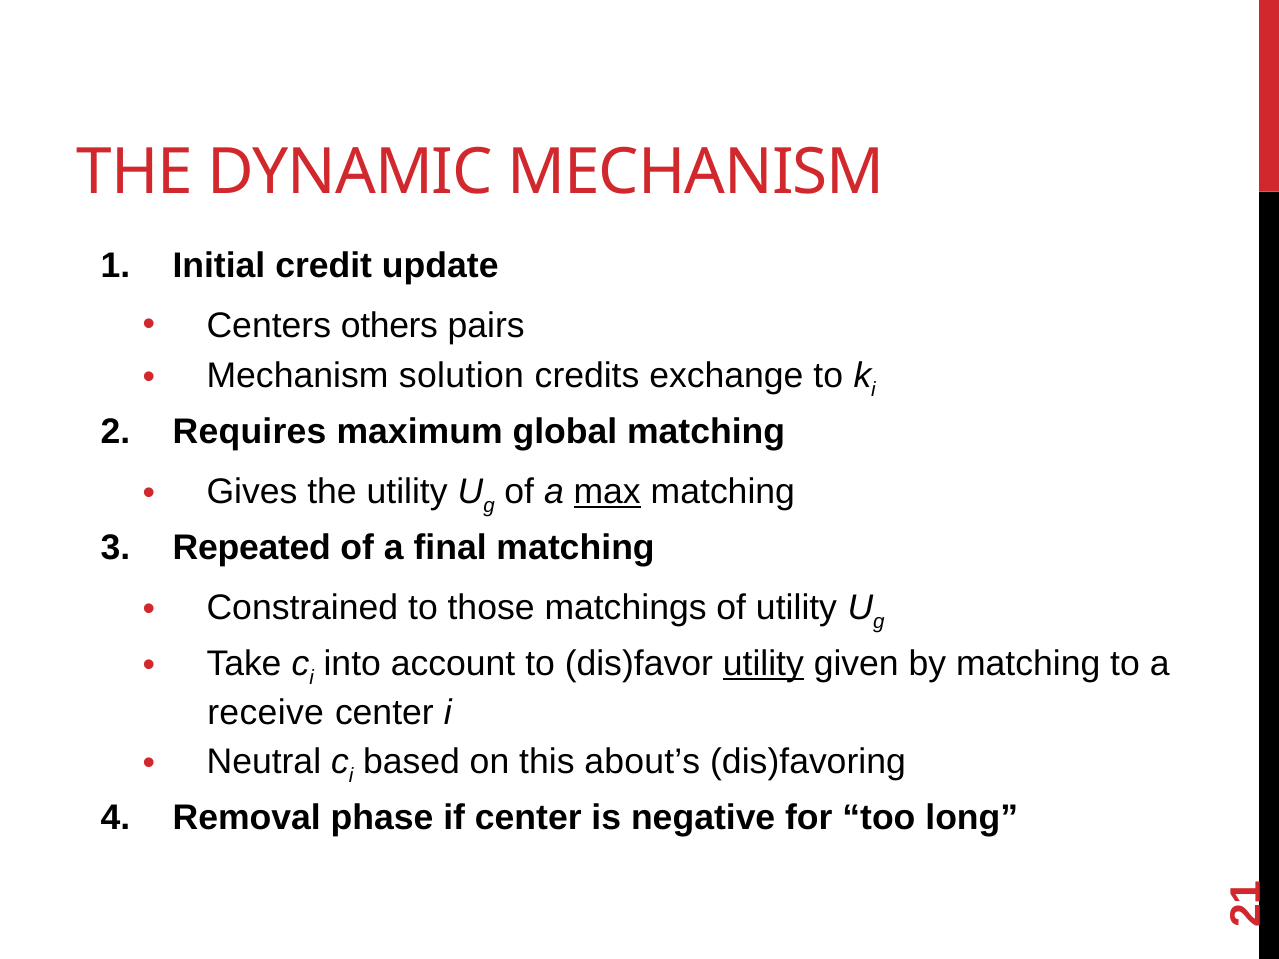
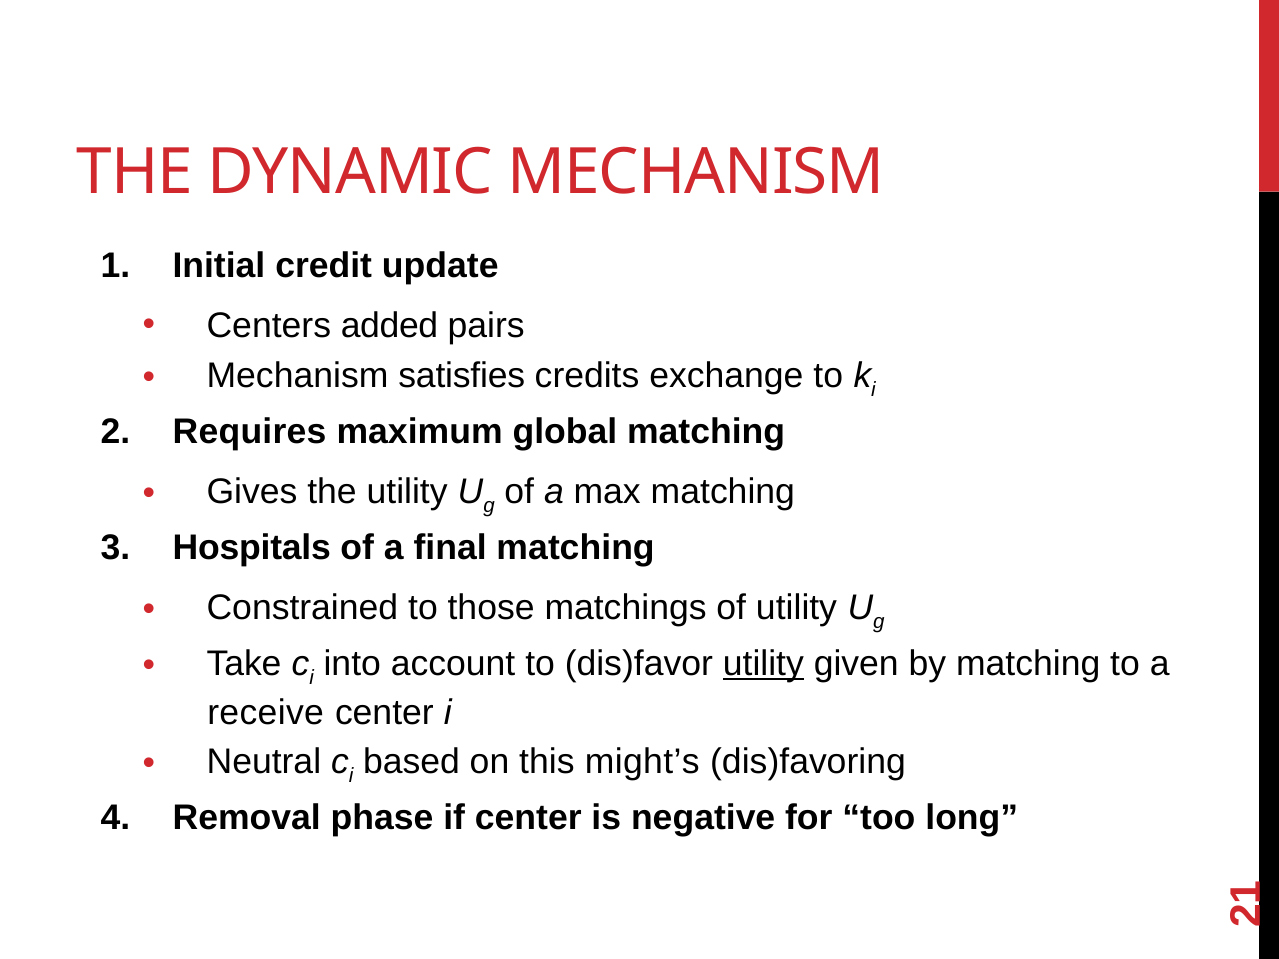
others: others -> added (389, 326)
solution: solution -> satisfies (462, 376)
max underline: present -> none (607, 492)
Repeated: Repeated -> Hospitals (252, 548)
about’s: about’s -> might’s (642, 762)
